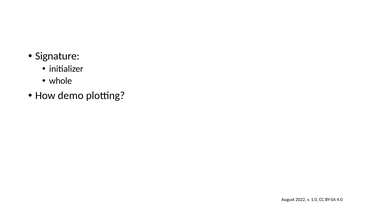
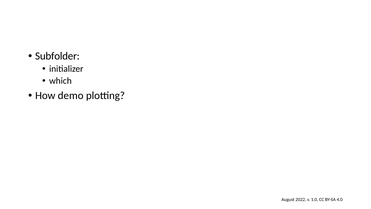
Signature: Signature -> Subfolder (57, 56)
whole: whole -> which (60, 81)
